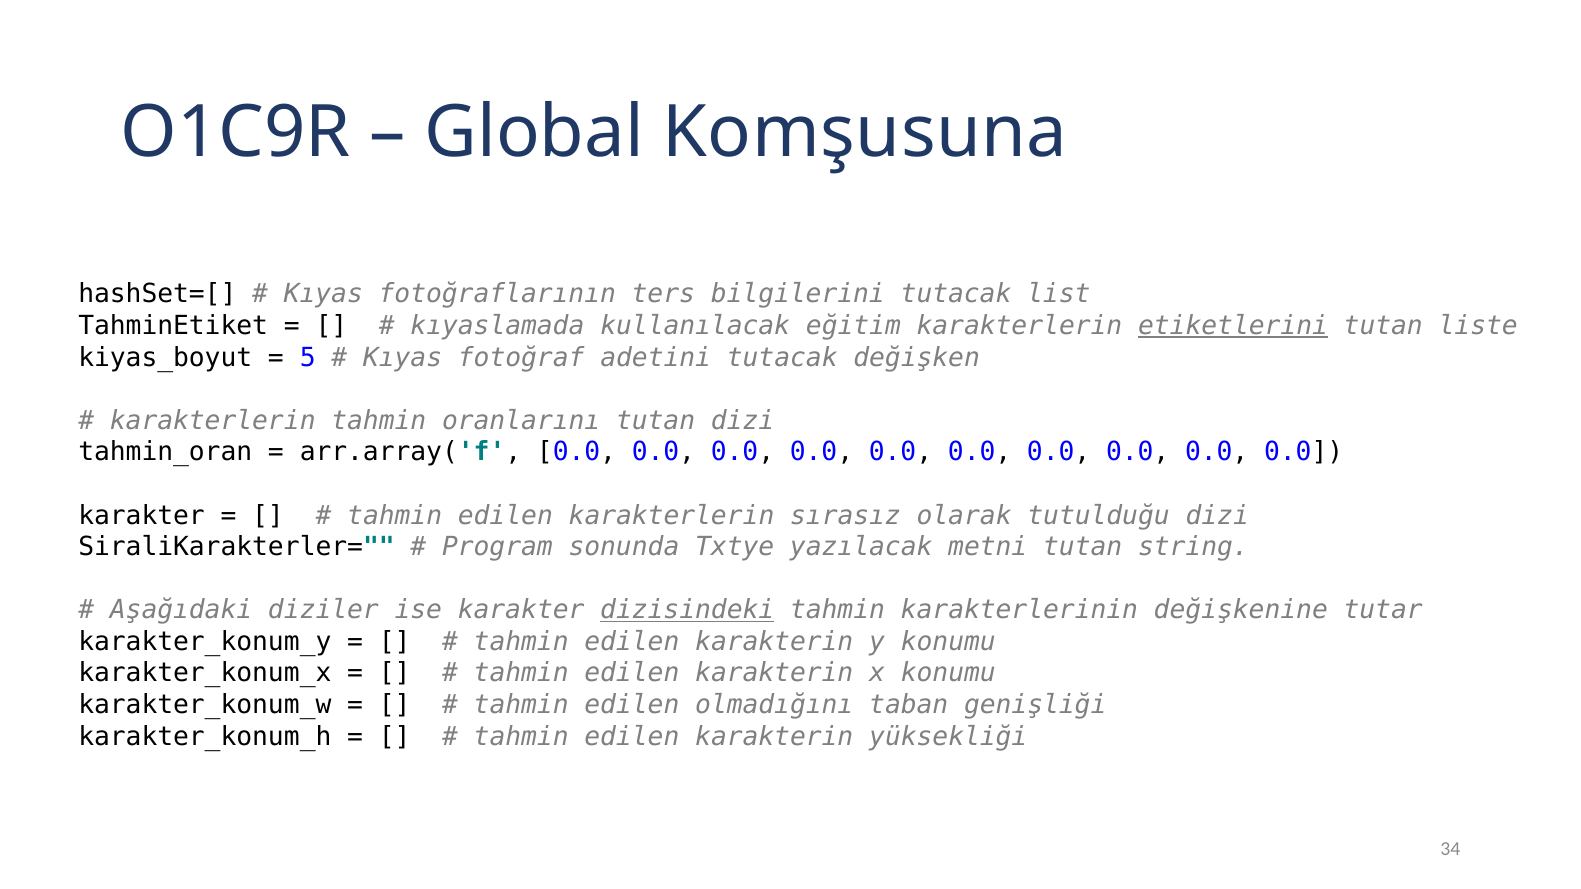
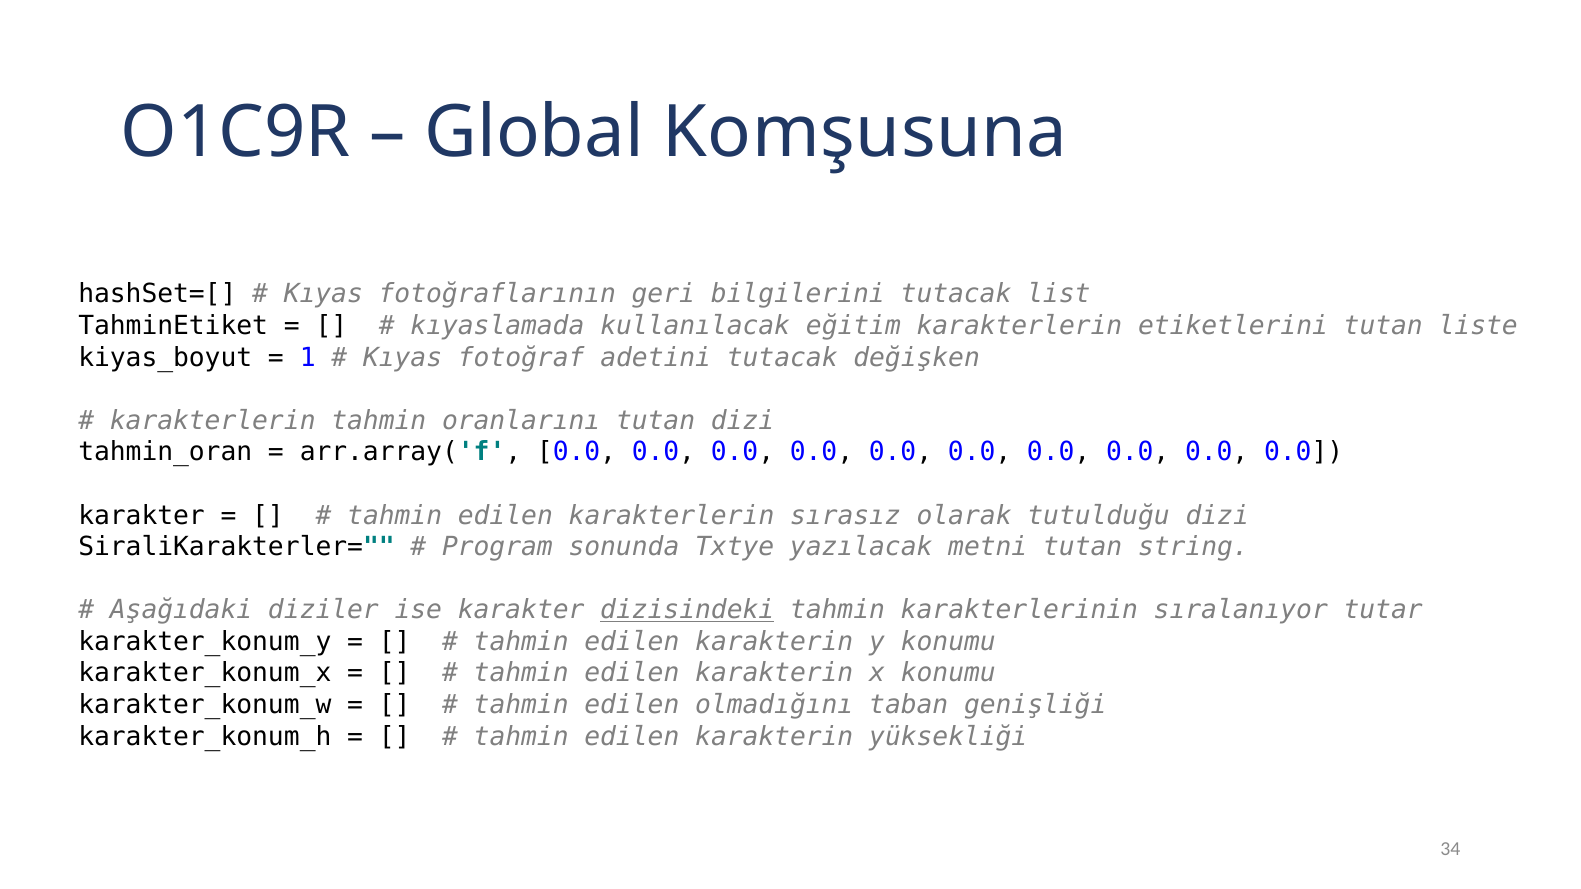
ters: ters -> geri (663, 294)
etiketlerini underline: present -> none (1233, 326)
5: 5 -> 1 (308, 357)
değişkenine: değişkenine -> sıralanıyor (1241, 610)
